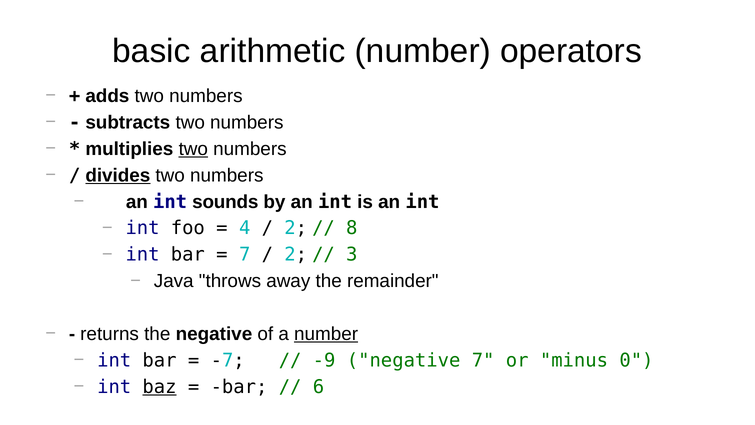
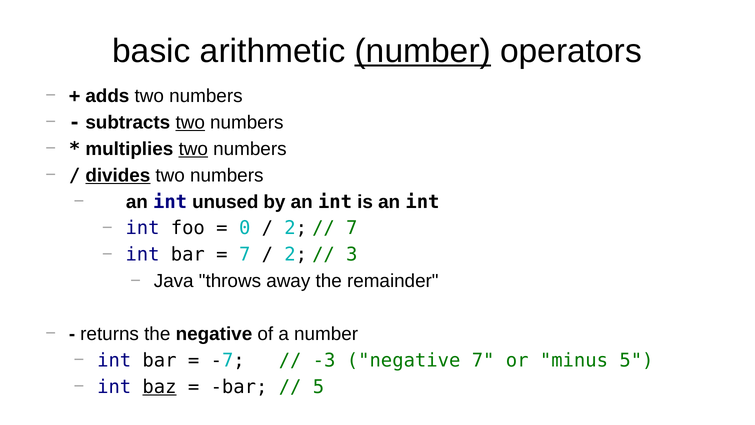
number underline: none -> present (423, 51)
two underline: none -> present (190, 122)
sounds: sounds -> unused (225, 202)
4: 4 -> 0 (245, 228)
8: 8 -> 7 (352, 228)
number underline: present -> none (326, 334)
-9: -9 -> -3 (324, 360)
minus 0: 0 -> 5 (636, 360)
6: 6 -> 5 (318, 387)
